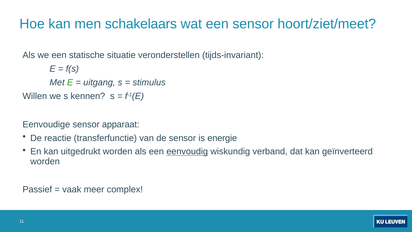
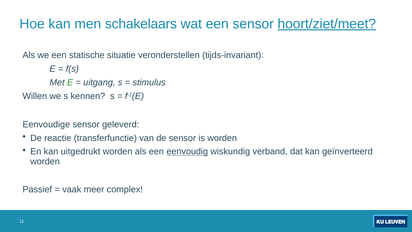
hoort/ziet/meet underline: none -> present (327, 24)
apparaat: apparaat -> geleverd (121, 124)
is energie: energie -> worden (222, 138)
